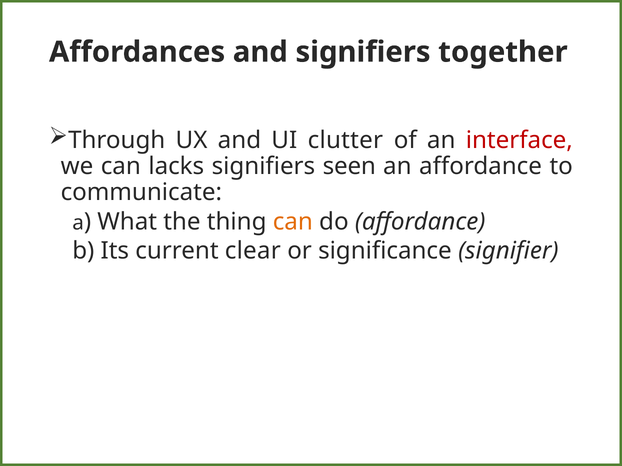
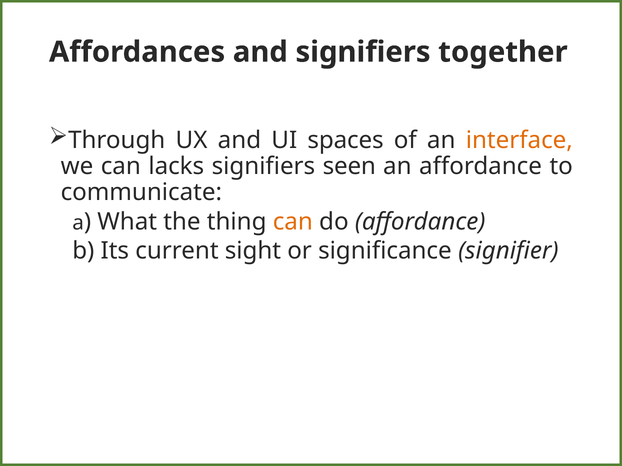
clutter: clutter -> spaces (346, 140)
interface colour: red -> orange (519, 140)
clear: clear -> sight (253, 251)
